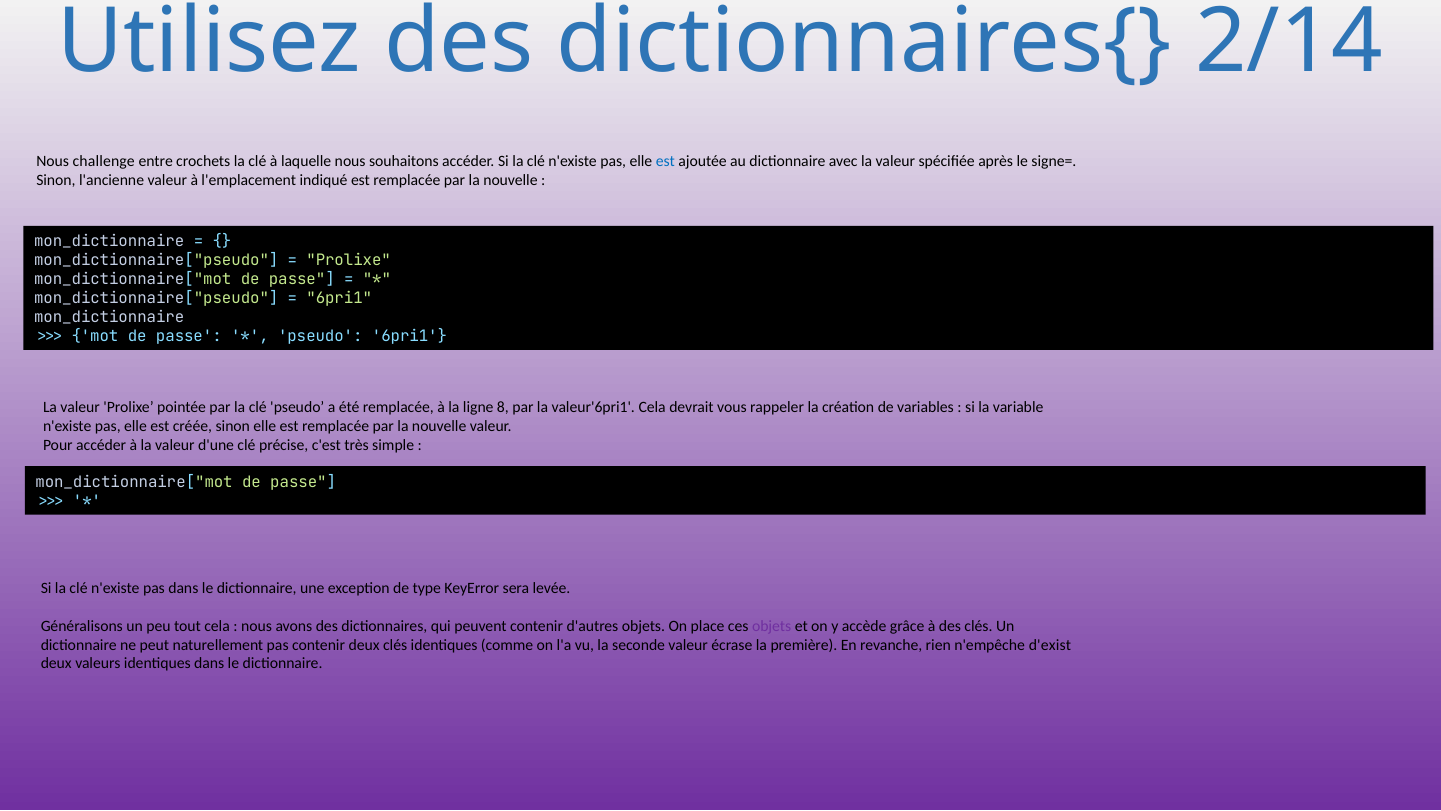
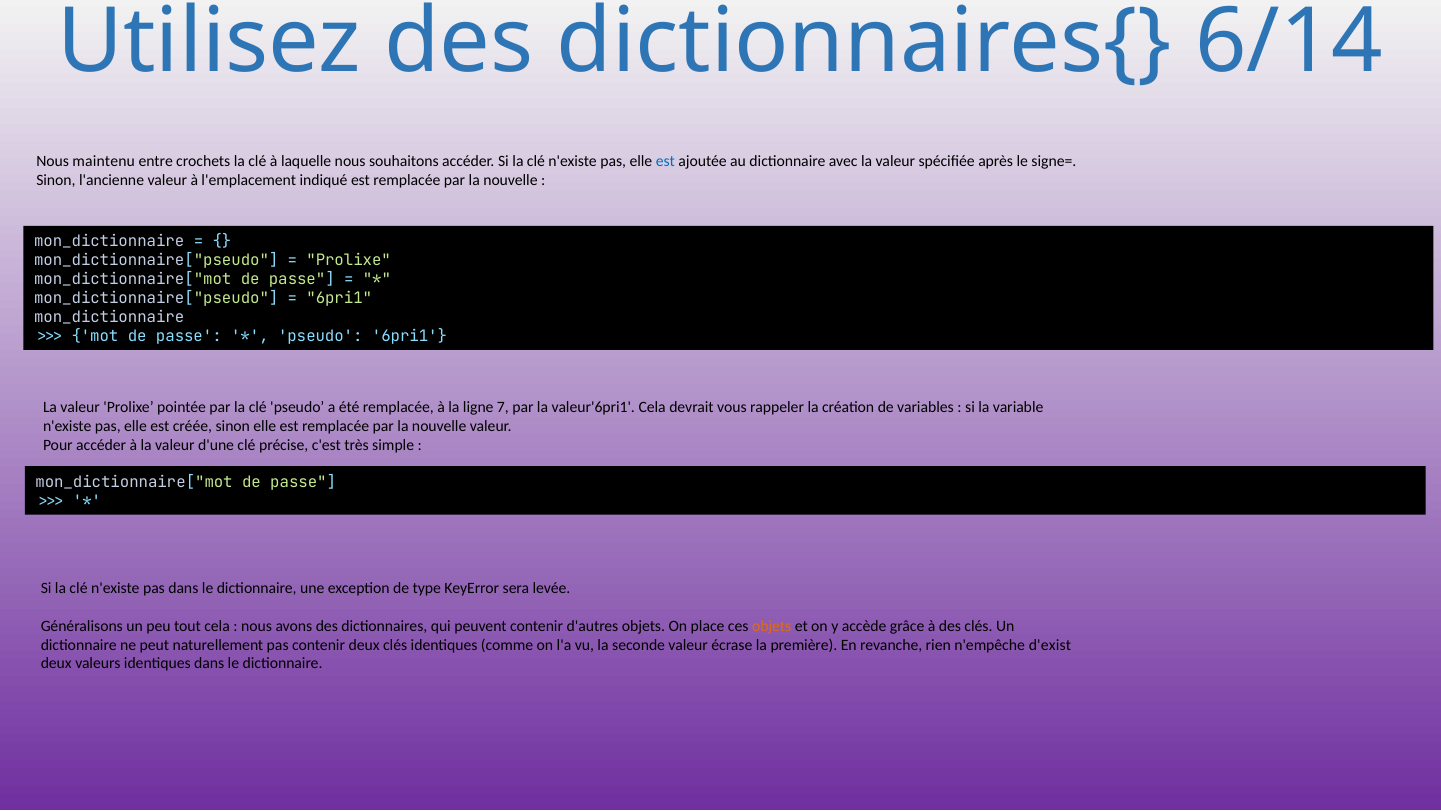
2/14: 2/14 -> 6/14 (1289, 41)
challenge: challenge -> maintenu (104, 161)
8: 8 -> 7 (503, 407)
objets colour: purple -> orange (772, 626)
